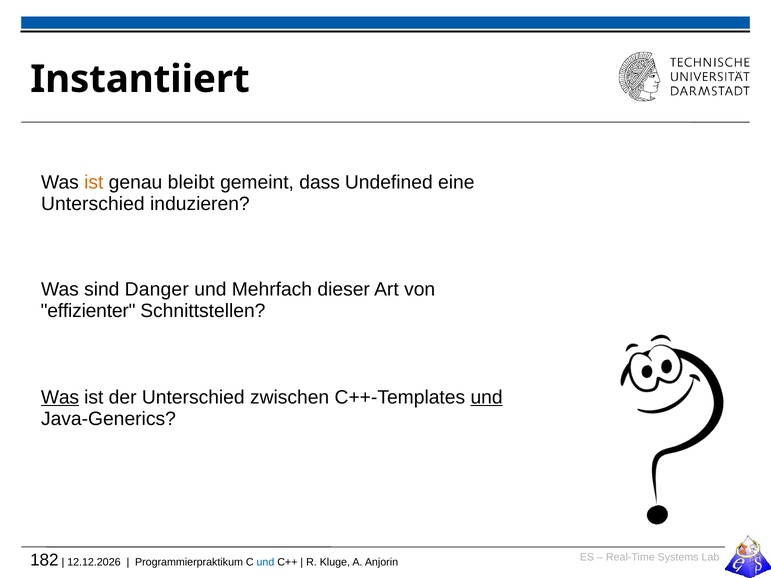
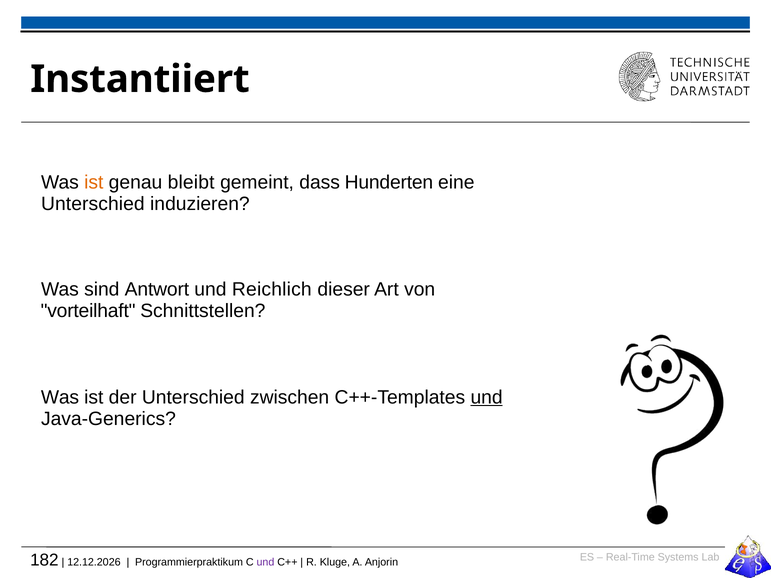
Undefined: Undefined -> Hunderten (389, 182)
Danger: Danger -> Antwort (157, 290)
Mehrfach: Mehrfach -> Reichlich (272, 290)
effizienter: effizienter -> vorteilhaft (88, 311)
Was underline: present -> none (60, 397)
und colour: blue -> purple (265, 562)
